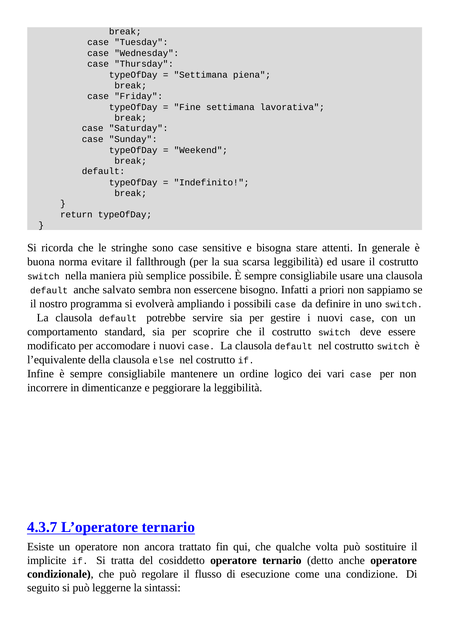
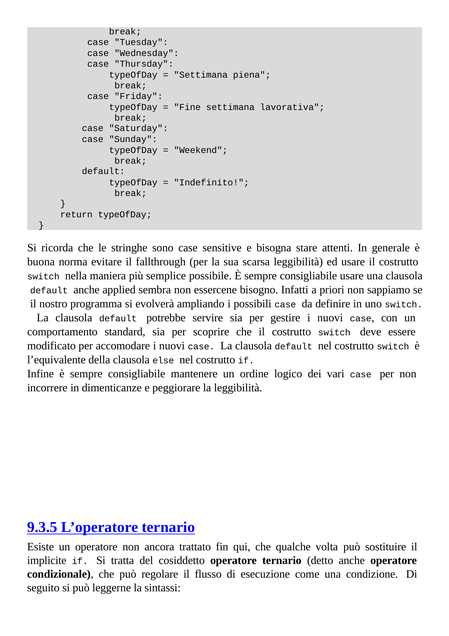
salvato: salvato -> applied (119, 289)
4.3.7: 4.3.7 -> 9.3.5 (42, 527)
